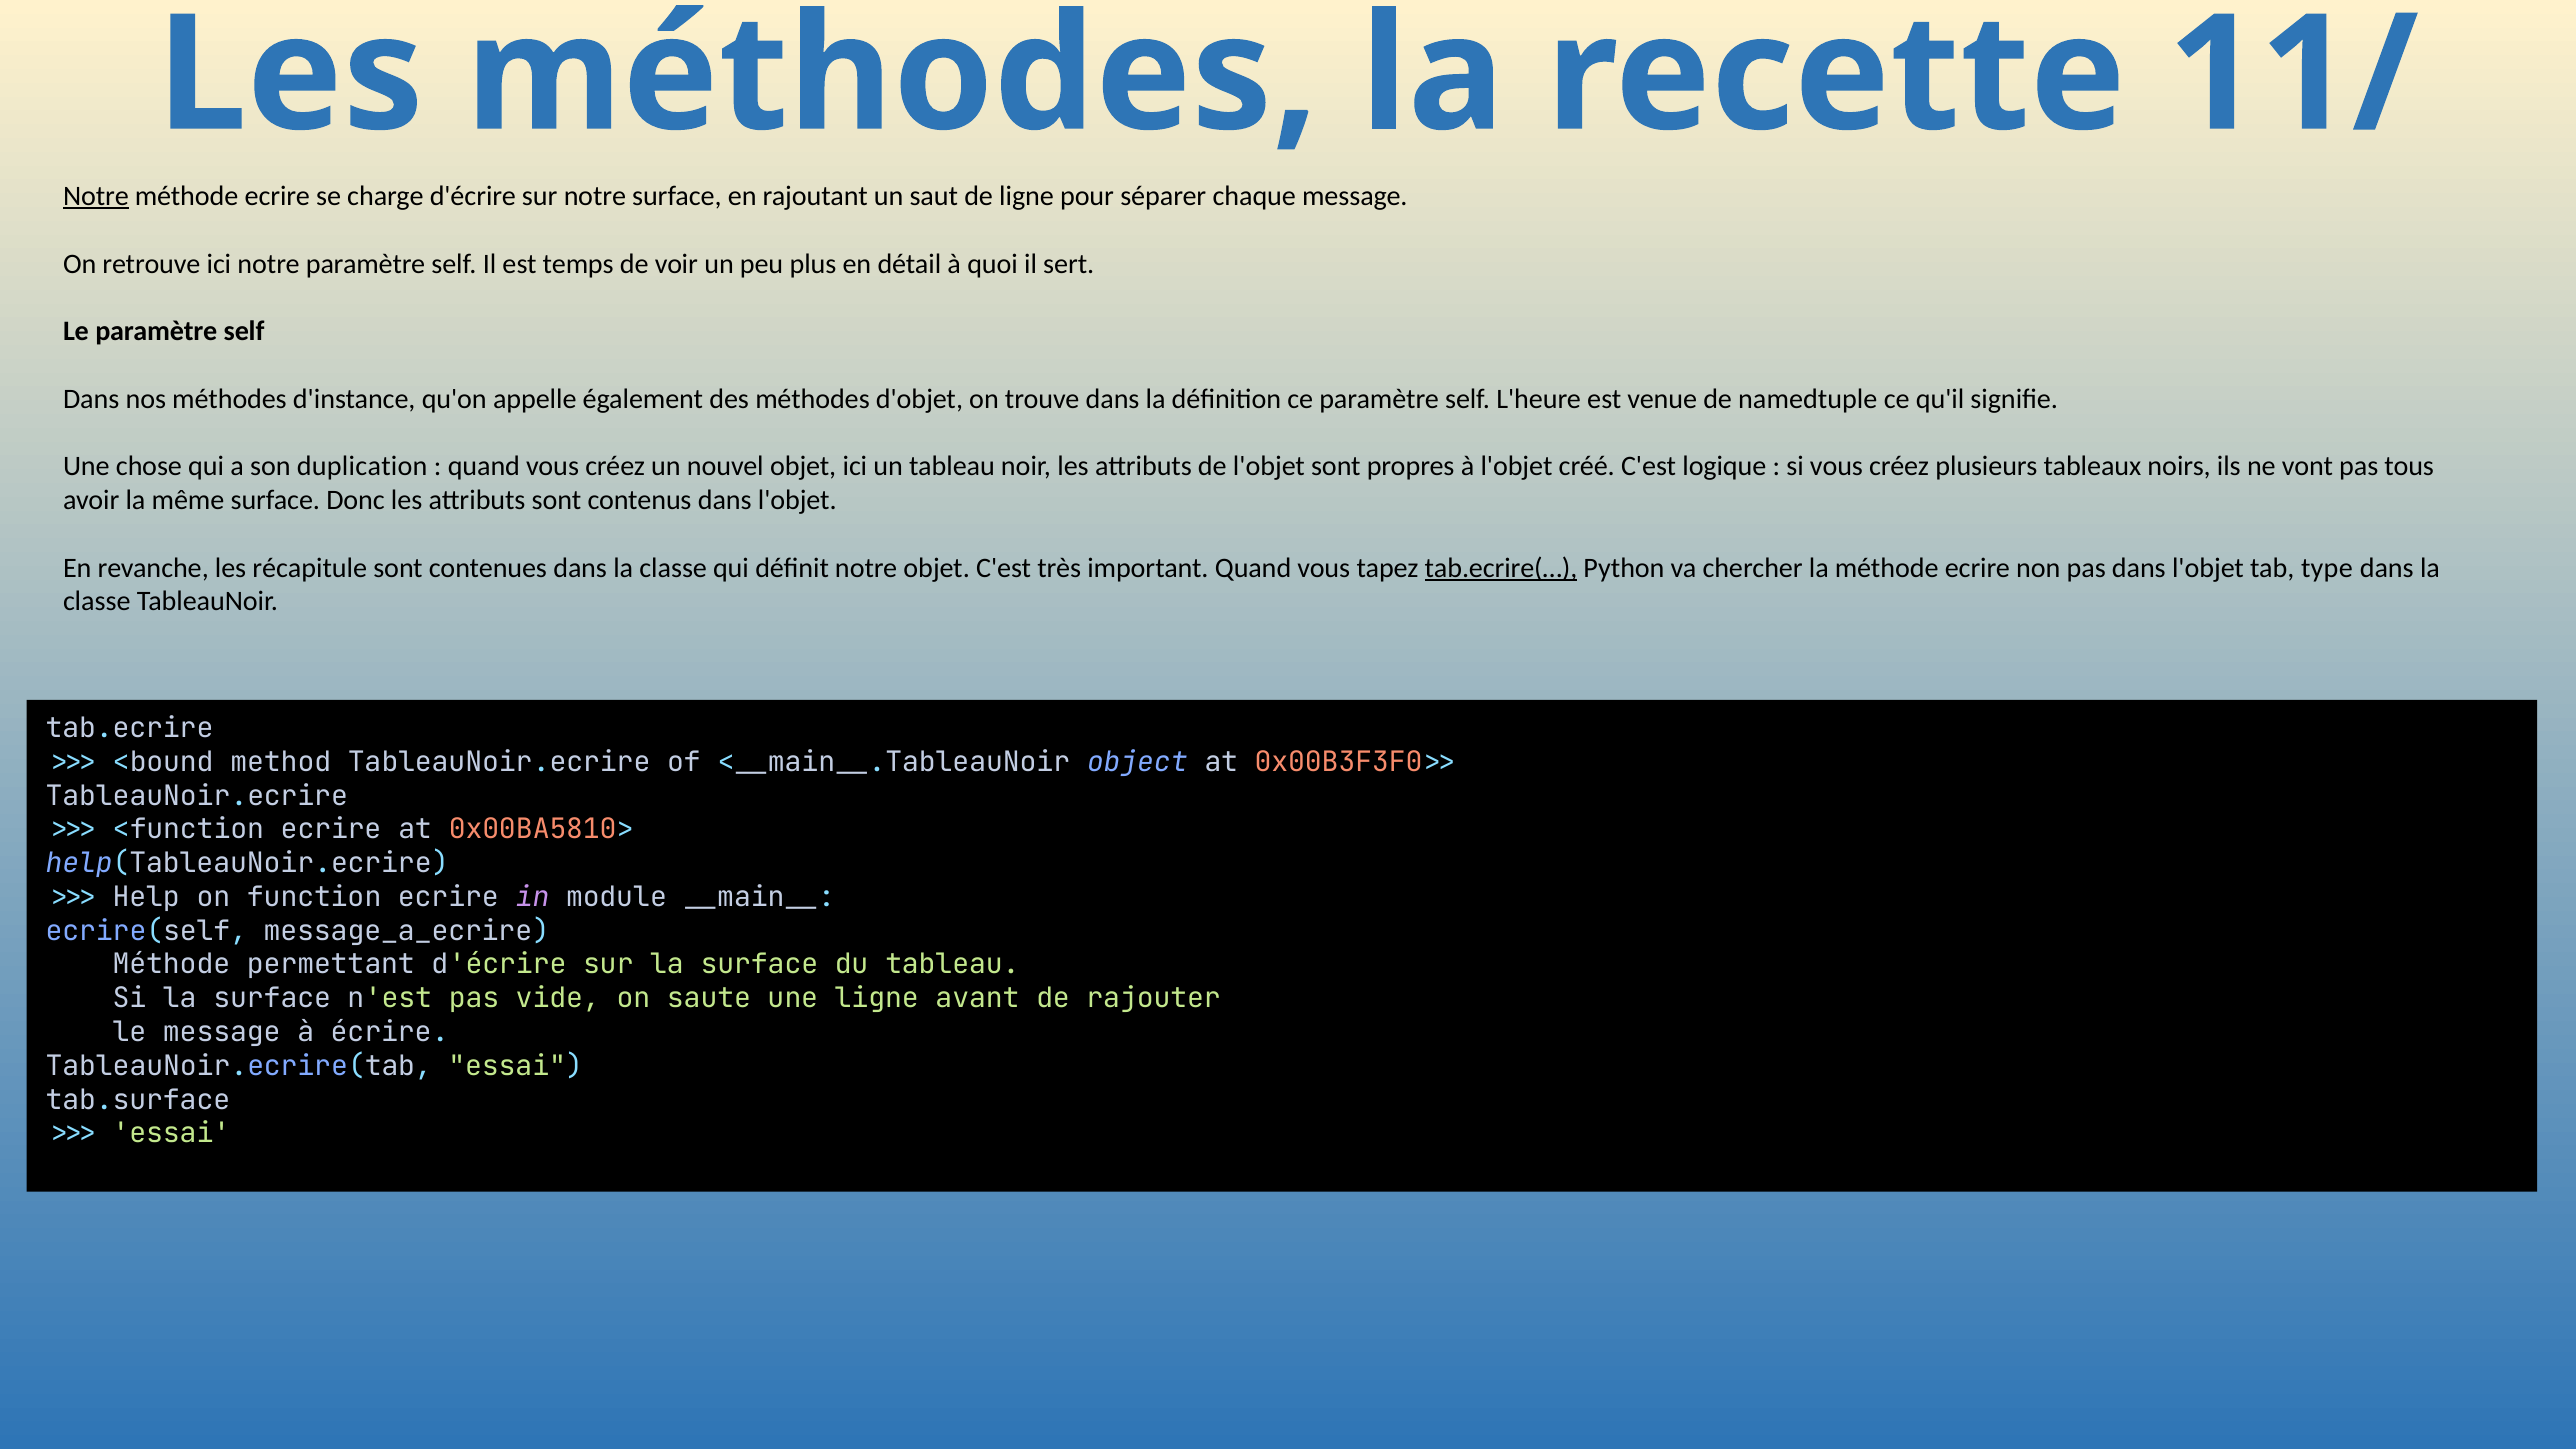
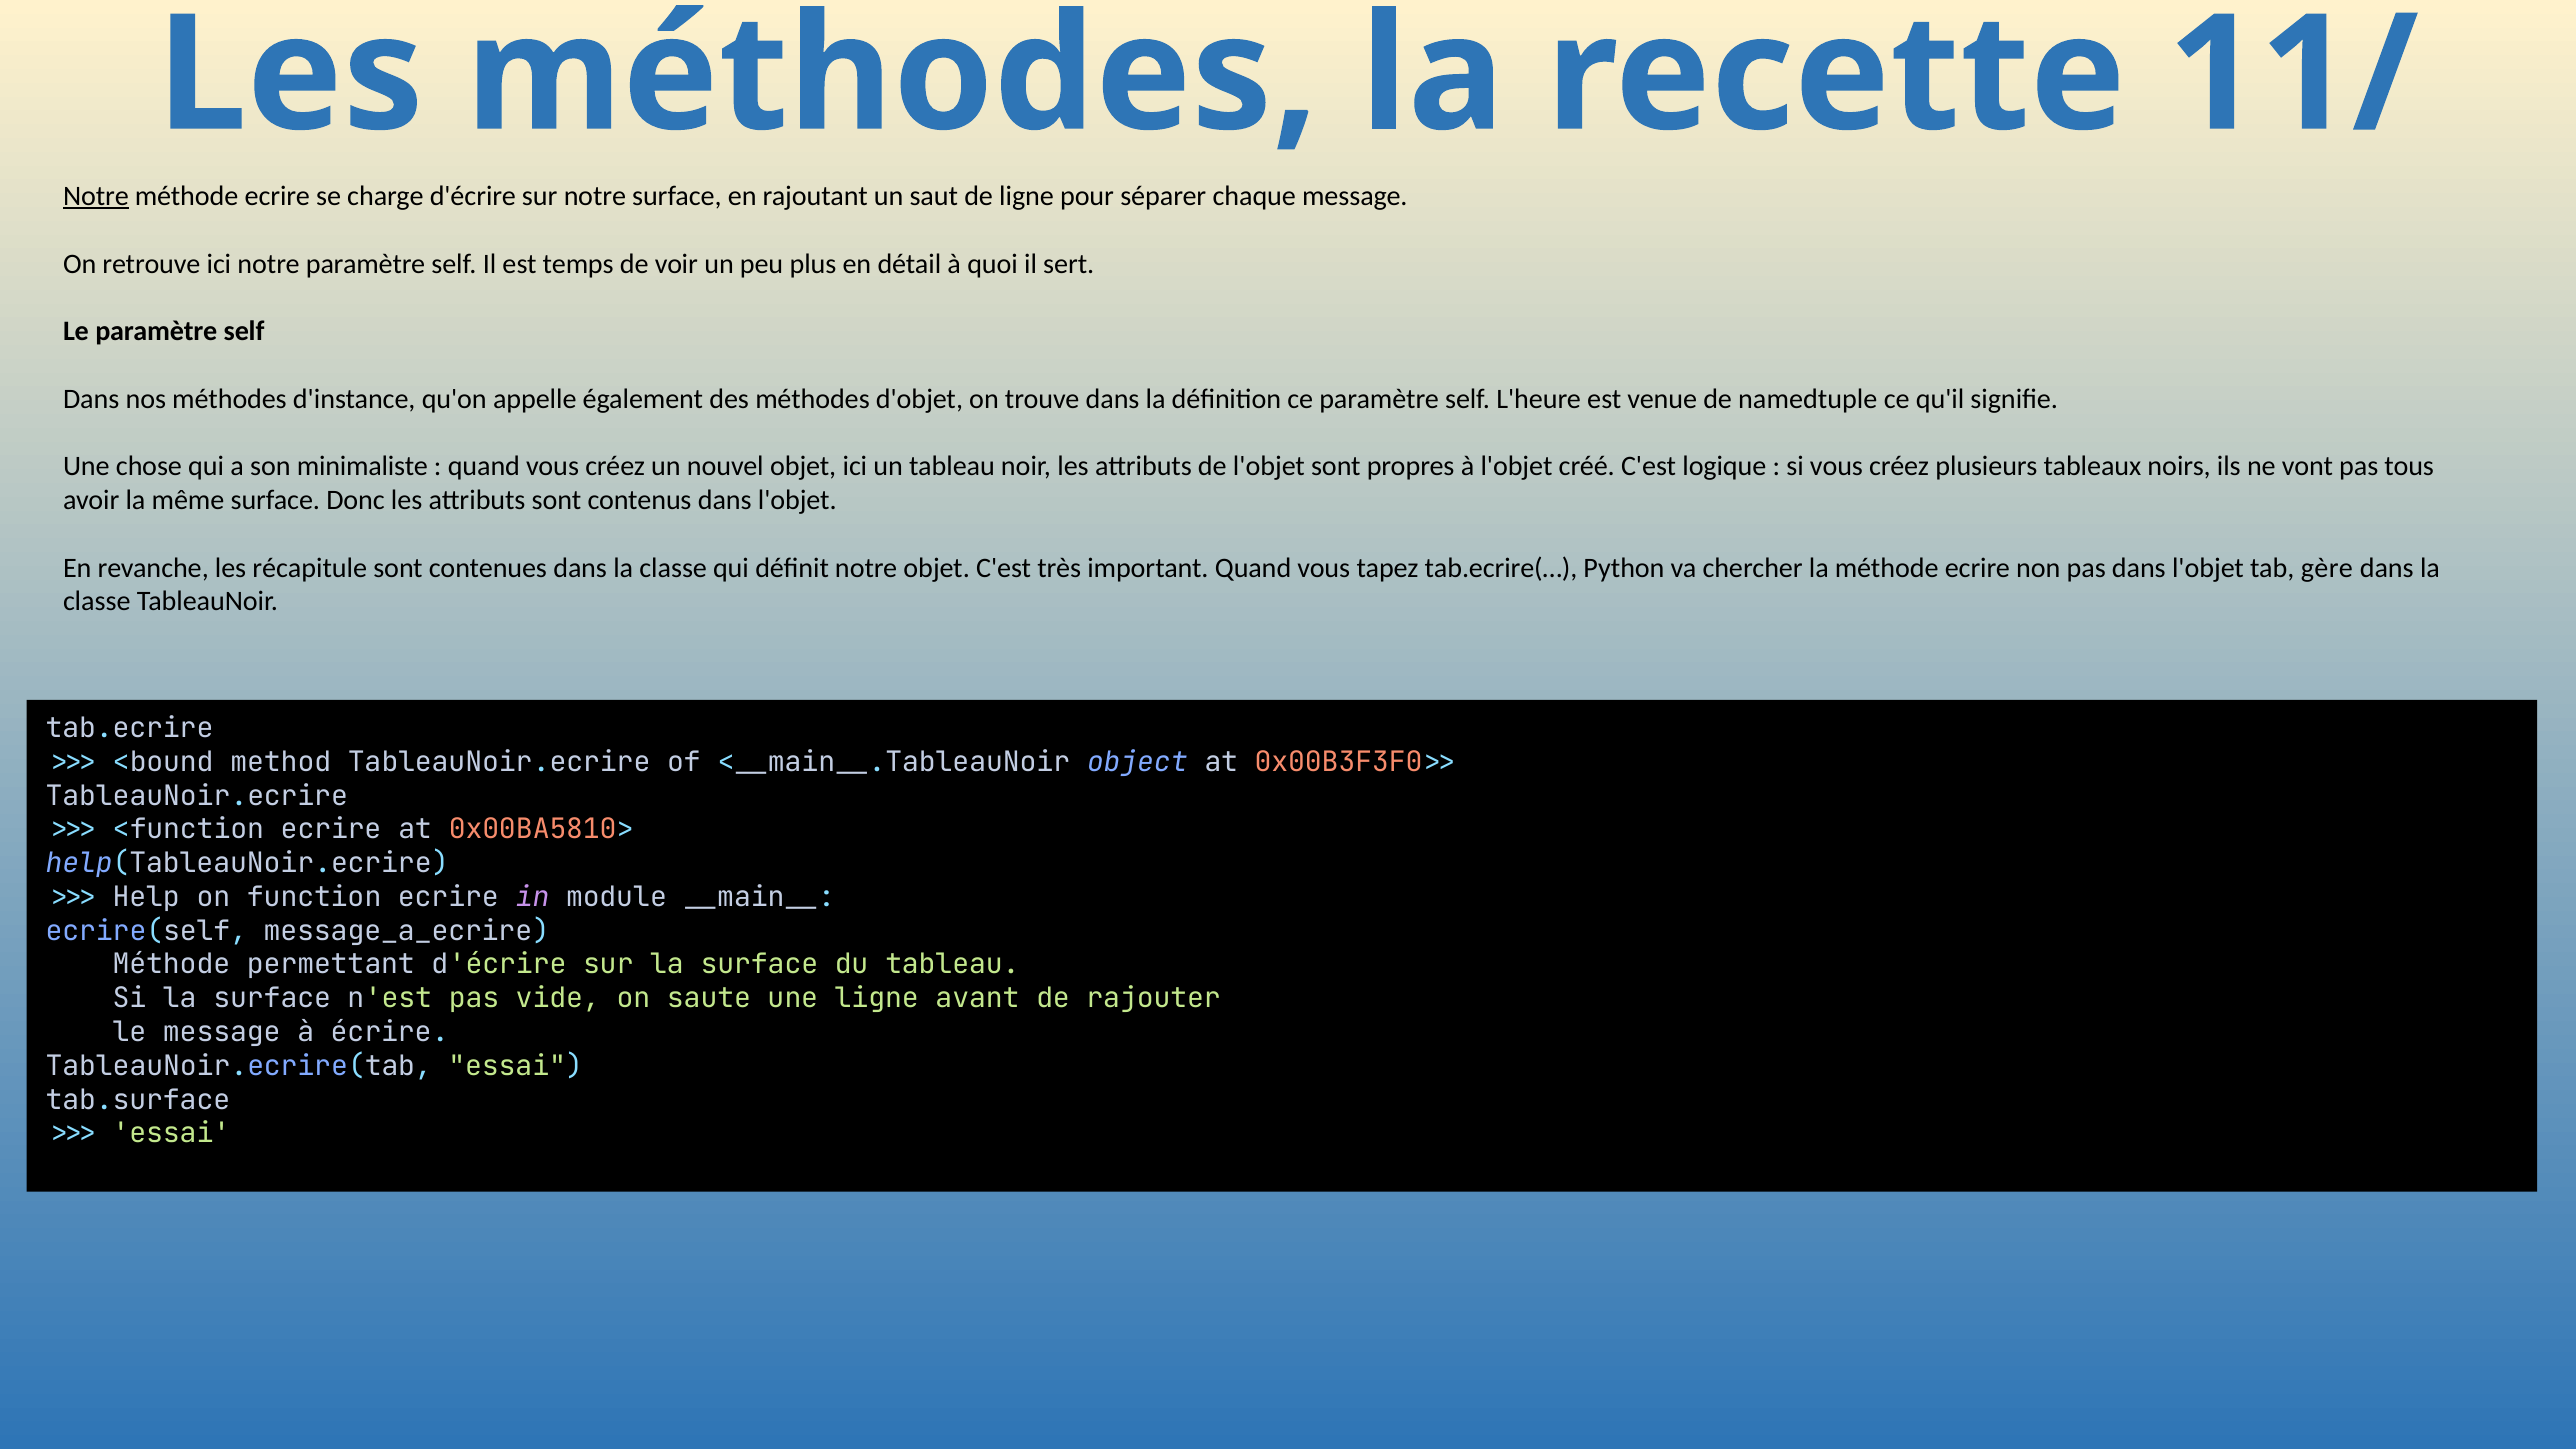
duplication: duplication -> minimaliste (362, 466)
tab.ecrire(… underline: present -> none (1501, 568)
type: type -> gère (2327, 568)
